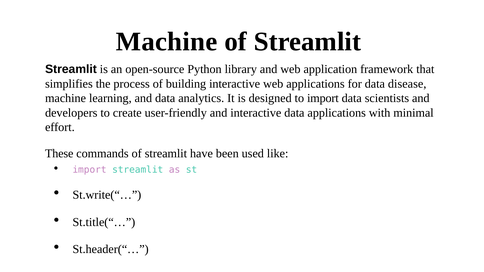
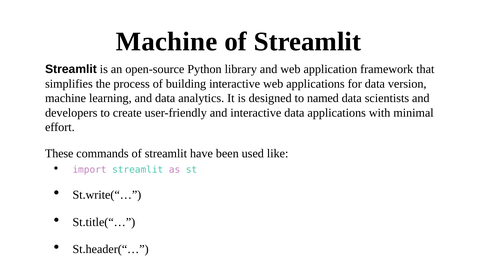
disease: disease -> version (407, 84)
to import: import -> named (323, 98)
